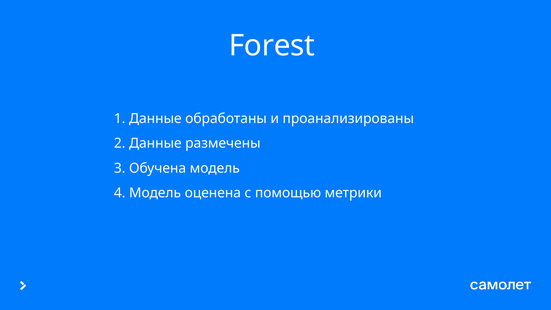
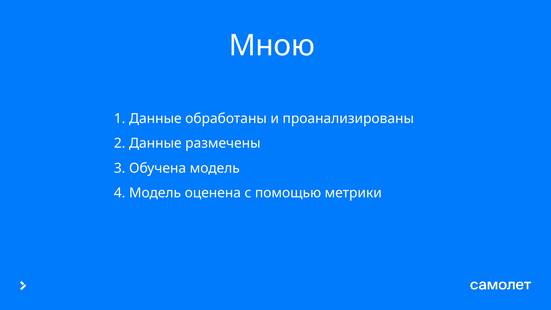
Forest: Forest -> Мною (272, 46)
